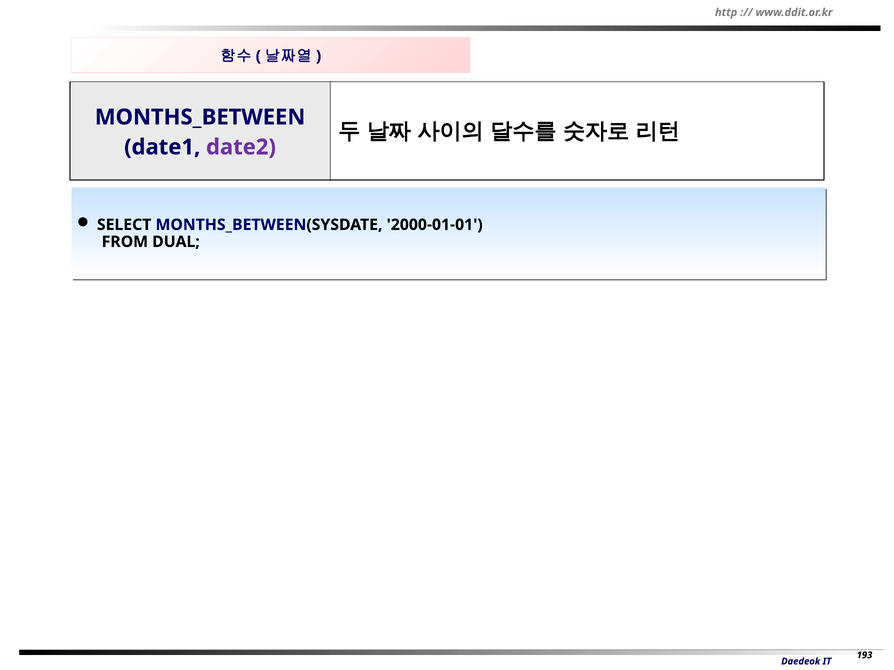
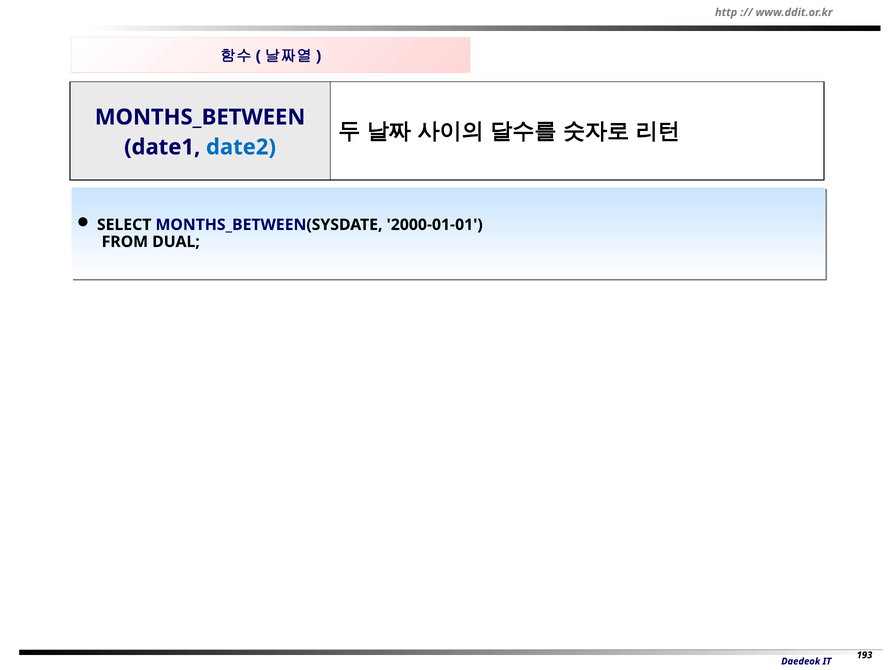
date2 colour: purple -> blue (241, 147)
